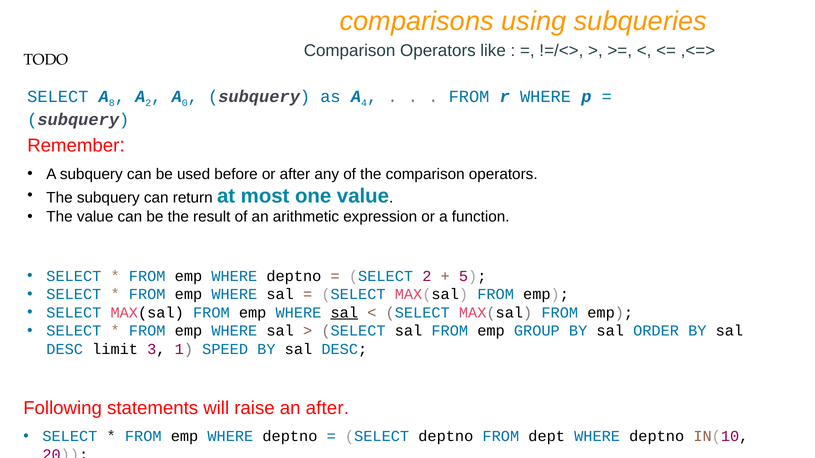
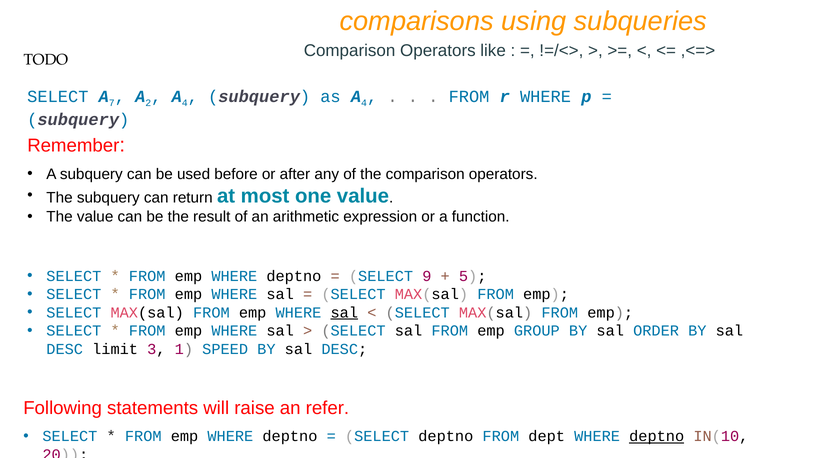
8: 8 -> 7 (112, 103)
0: 0 -> 4 (185, 103)
SELECT 2: 2 -> 9 (427, 276)
an after: after -> refer (327, 409)
deptno underline: none -> present (657, 437)
